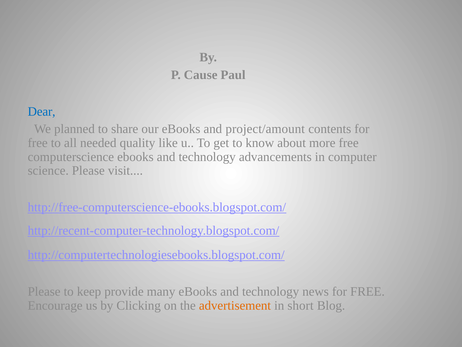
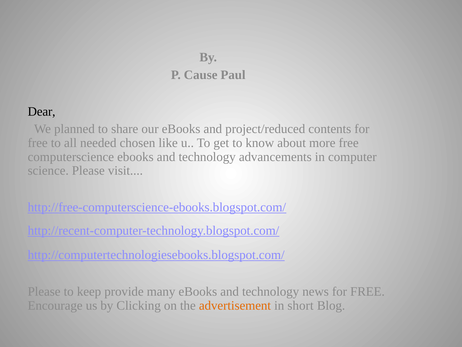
Dear colour: blue -> black (42, 111)
project/amount: project/amount -> project/reduced (265, 129)
quality: quality -> chosen (138, 143)
